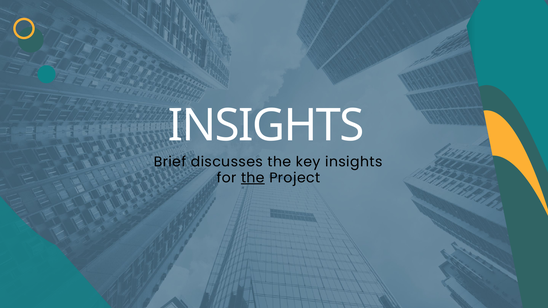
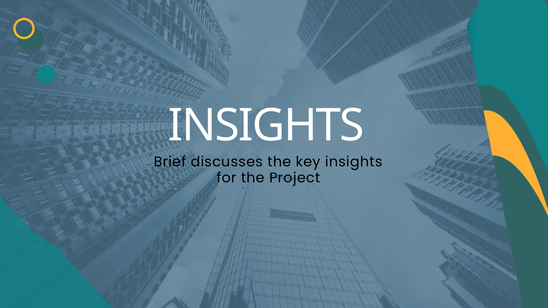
the underline: present -> none (253, 178)
